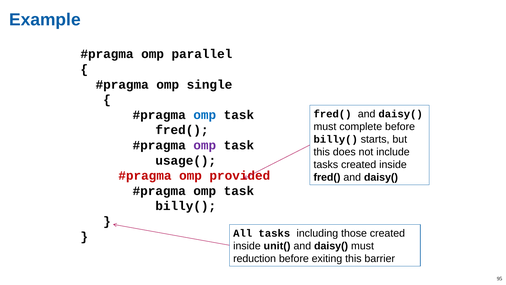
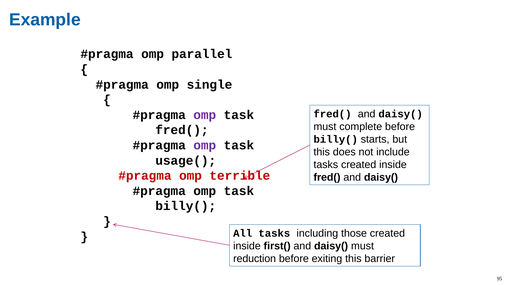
omp colour: blue -> purple (205, 115)
provided: provided -> terrible (240, 175)
unit(: unit( -> first( (277, 246)
